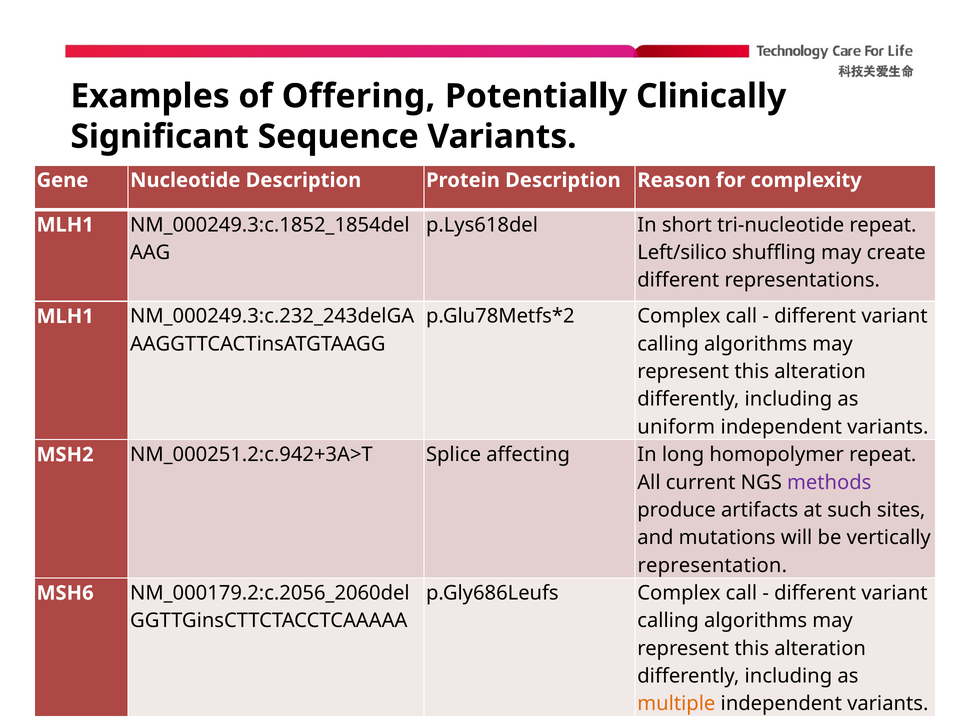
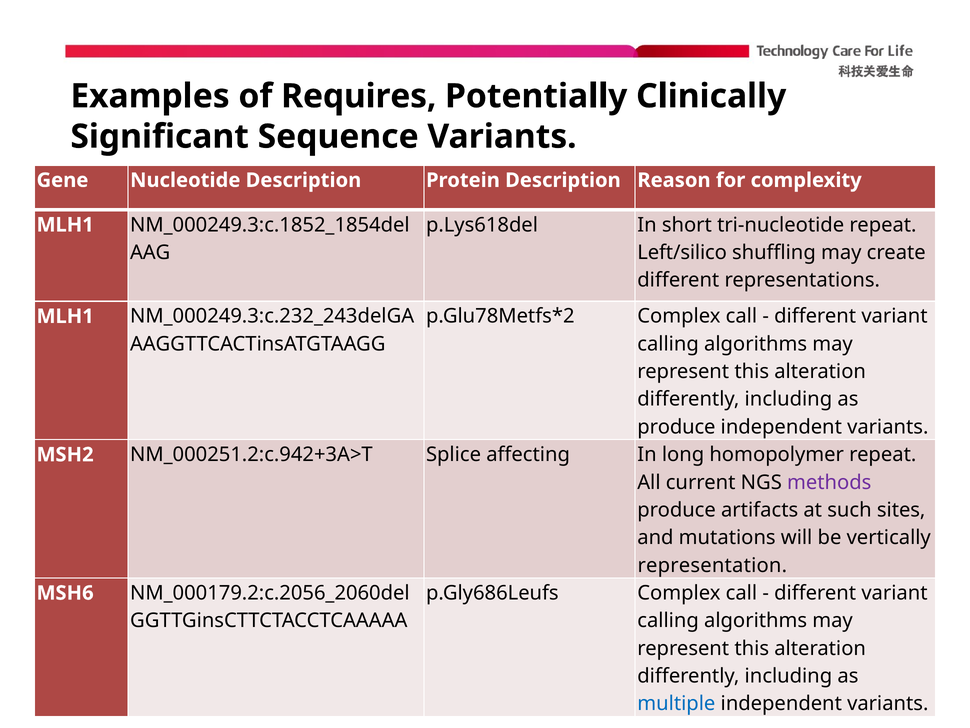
Offering: Offering -> Requires (359, 96)
uniform: uniform -> produce (676, 427)
multiple colour: orange -> blue (676, 703)
